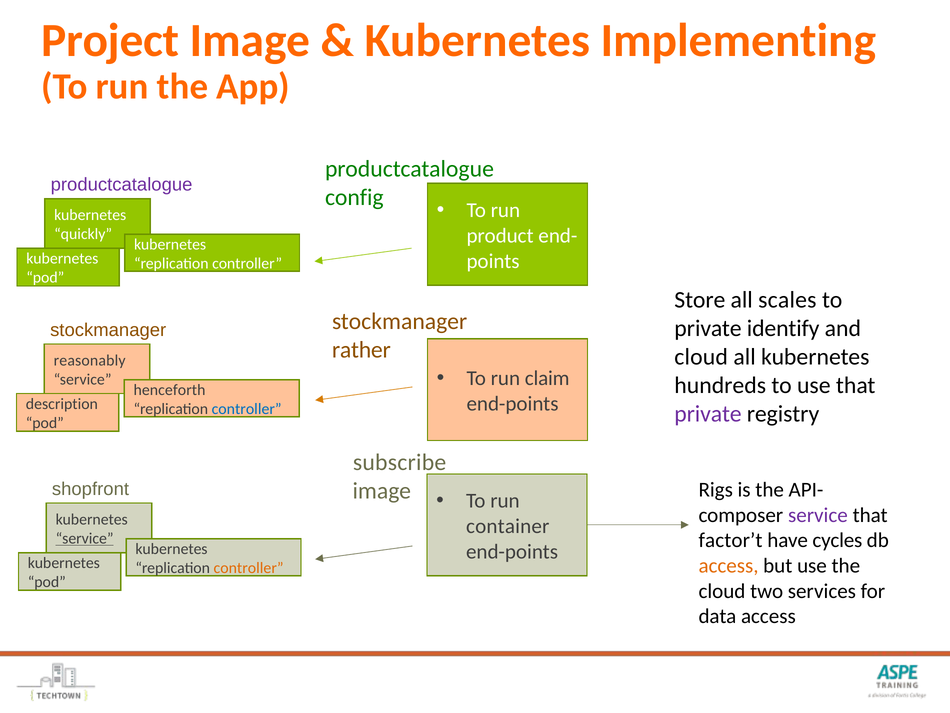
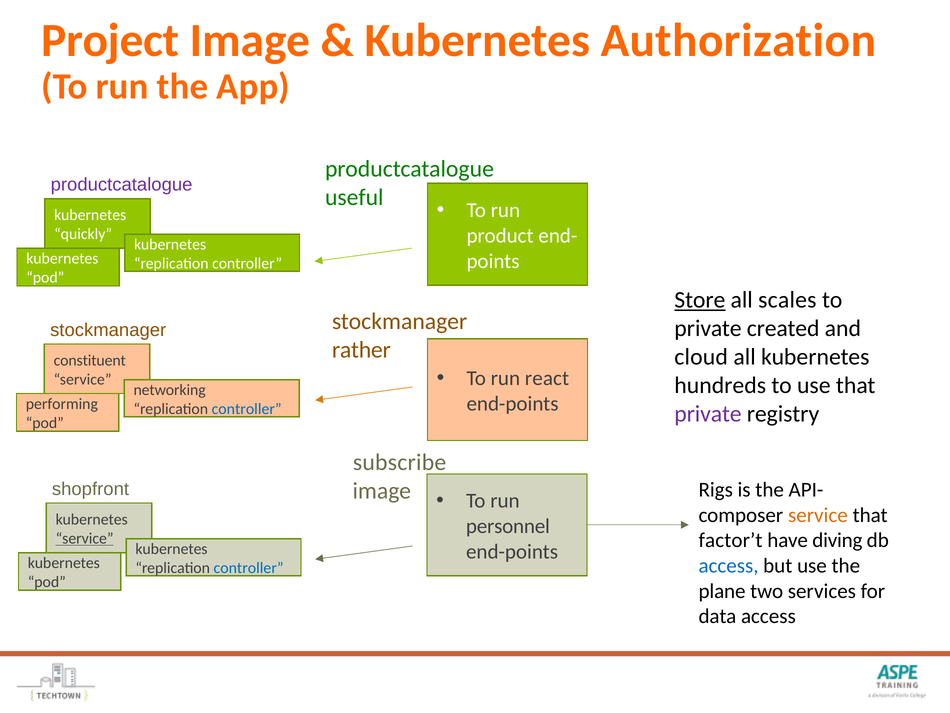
Implementing: Implementing -> Authorization (738, 41)
config: config -> useful (354, 197)
Store underline: none -> present (700, 300)
identify: identify -> created (783, 328)
reasonably: reasonably -> constituent (90, 360)
claim: claim -> react (547, 378)
henceforth: henceforth -> networking (170, 390)
description: description -> performing (62, 404)
service colour: purple -> orange (818, 515)
container: container -> personnel (508, 526)
cycles: cycles -> diving (837, 540)
access colour: orange -> blue (729, 565)
controller colour: orange -> blue (249, 567)
cloud: cloud -> plane (722, 591)
